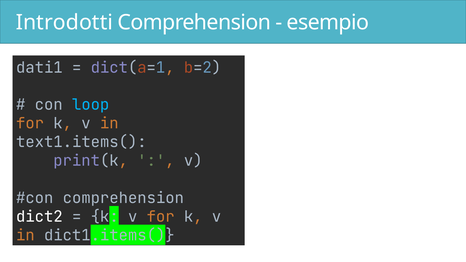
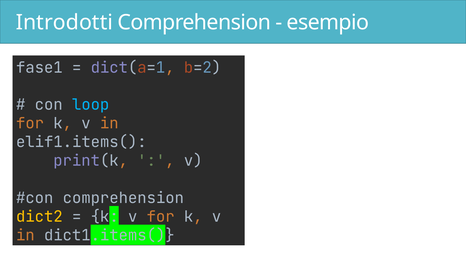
dati1: dati1 -> fase1 (39, 68)
text1.items(: text1.items( -> elif1.items( (81, 142)
dict2 colour: white -> yellow (39, 217)
